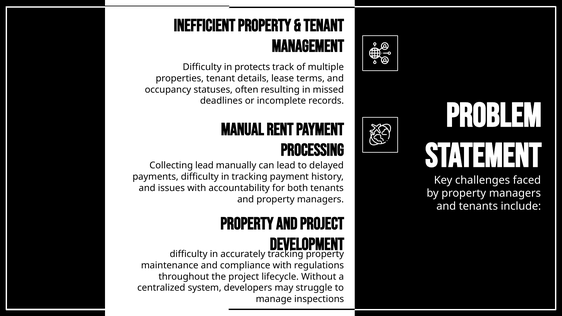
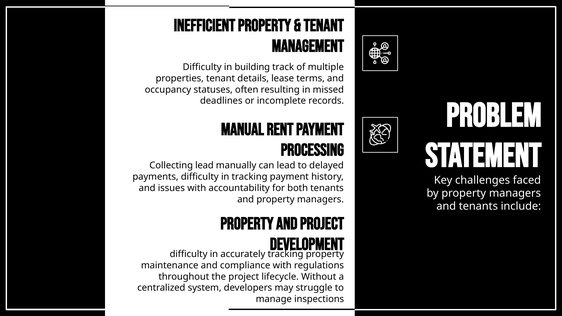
protects: protects -> building (252, 67)
